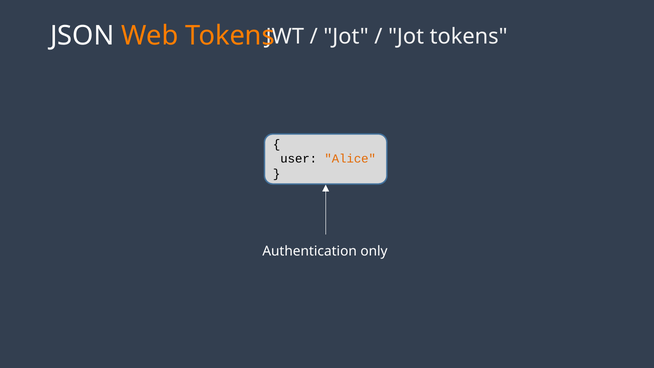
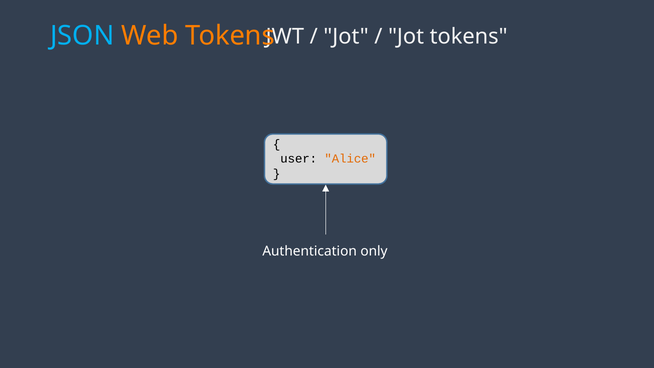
JSON colour: white -> light blue (82, 36)
